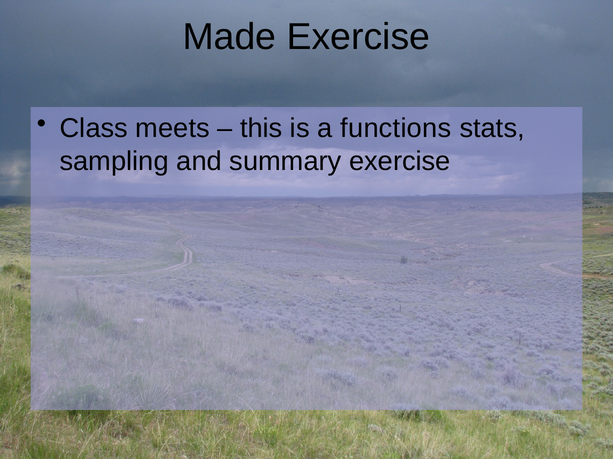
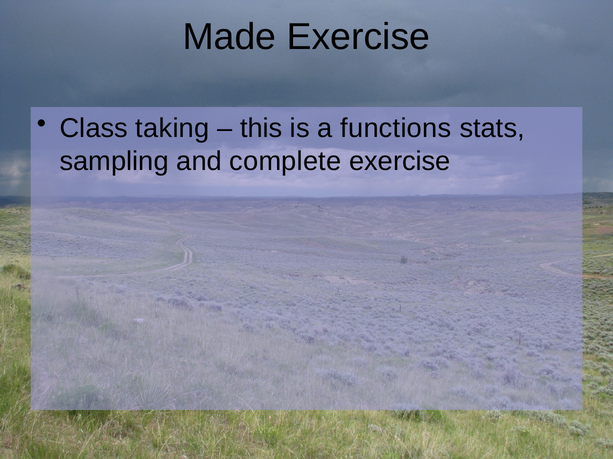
meets: meets -> taking (172, 129)
summary: summary -> complete (285, 161)
